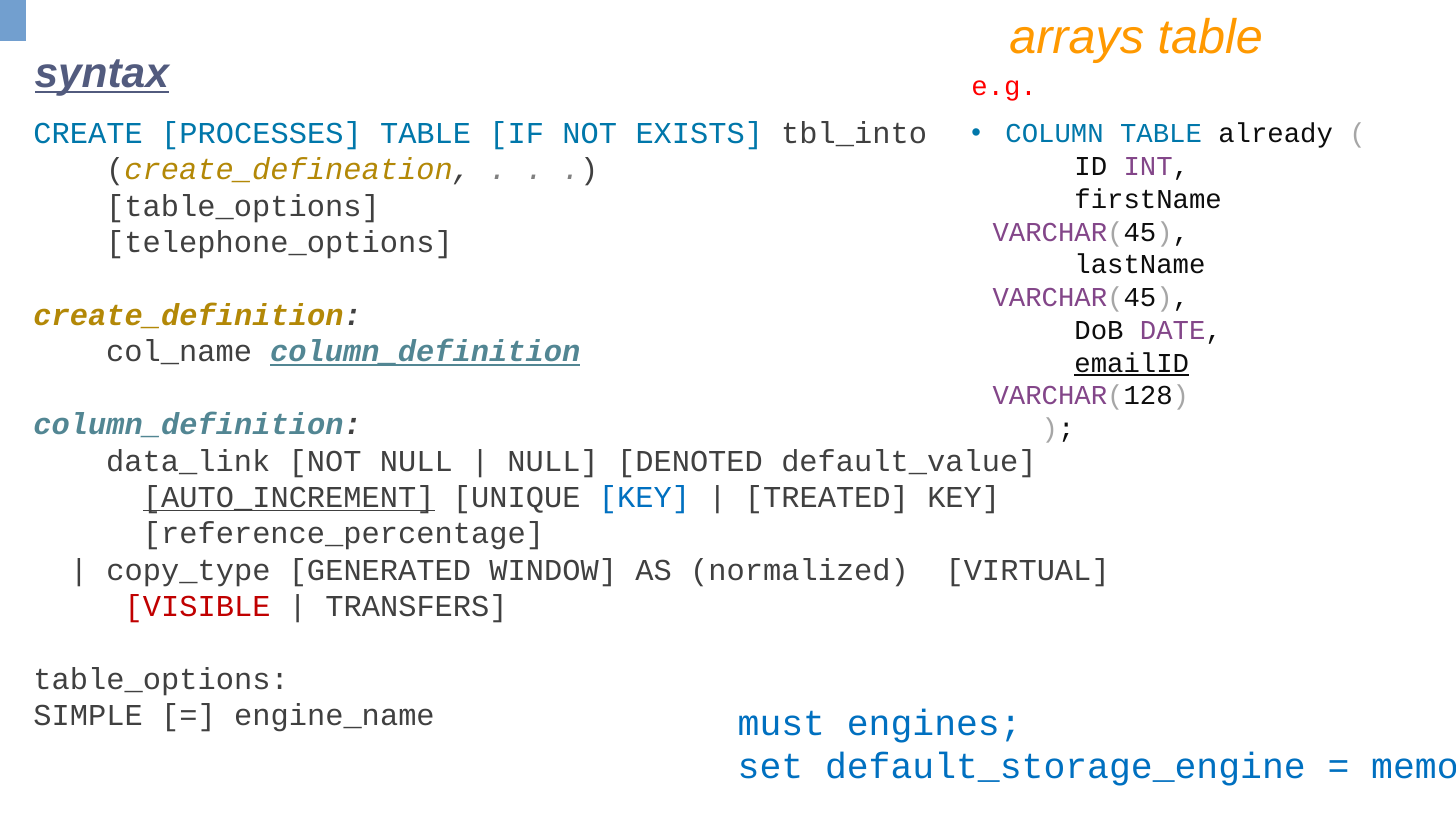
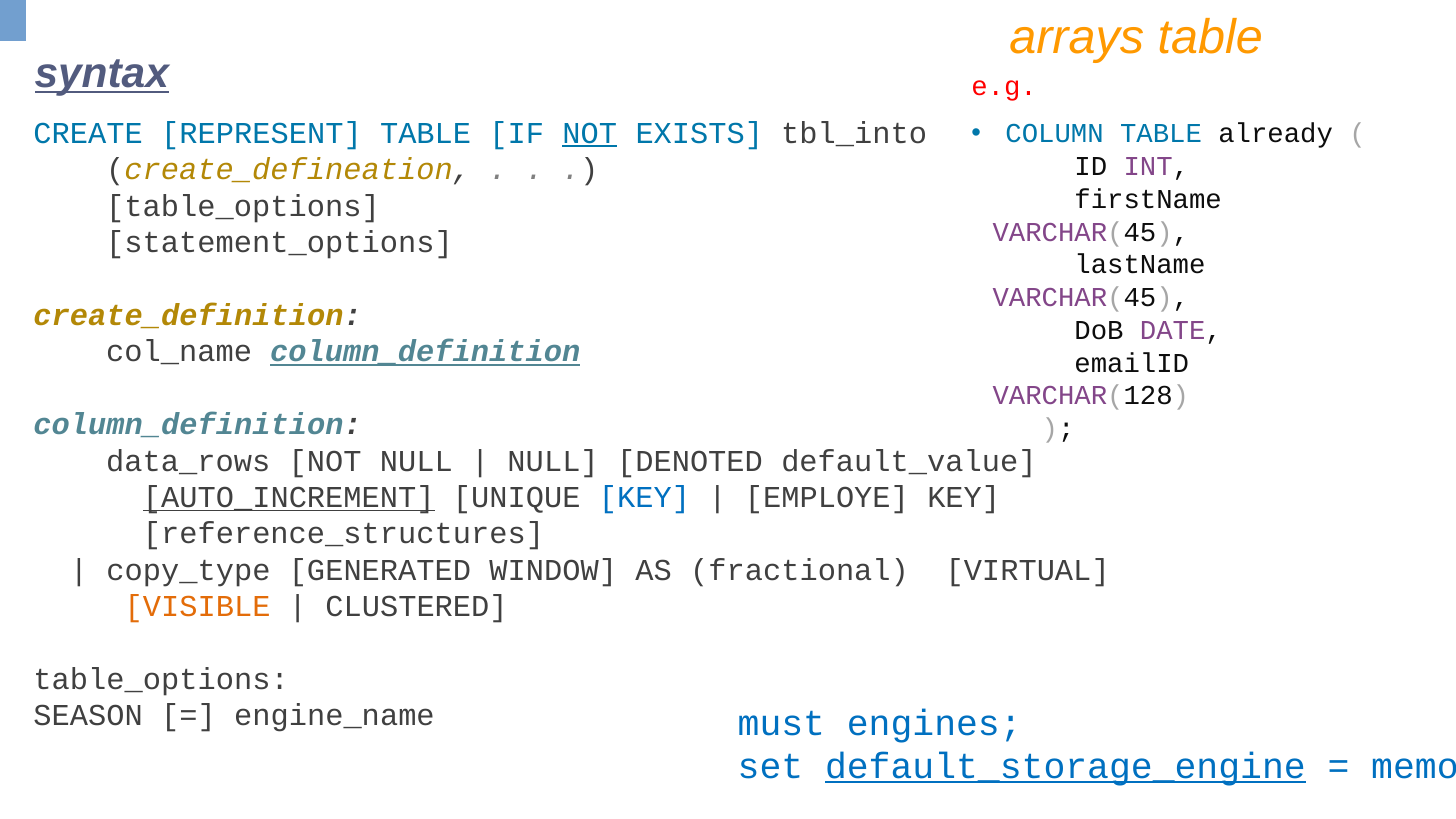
PROCESSES: PROCESSES -> REPRESENT (261, 133)
NOT underline: none -> present (590, 133)
telephone_options: telephone_options -> statement_options (279, 243)
emailID underline: present -> none (1132, 363)
data_link: data_link -> data_rows (188, 461)
TREATED: TREATED -> EMPLOYE (827, 497)
reference_percentage: reference_percentage -> reference_structures (343, 534)
normalized: normalized -> fractional (800, 570)
VISIBLE colour: red -> orange (198, 607)
TRANSFERS: TRANSFERS -> CLUSTERED (416, 607)
SIMPLE: SIMPLE -> SEASON (88, 716)
default_storage_engine underline: none -> present (1065, 767)
